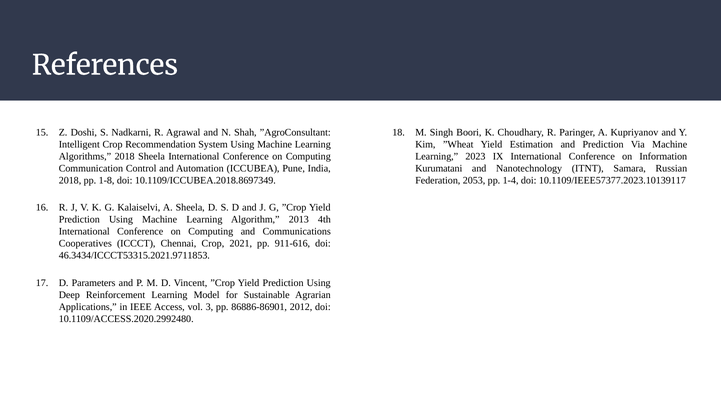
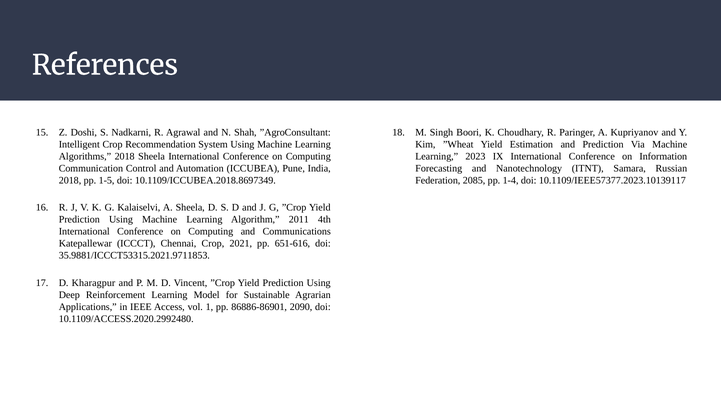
Kurumatani: Kurumatani -> Forecasting (439, 169)
1-8: 1-8 -> 1-5 (107, 181)
2053: 2053 -> 2085 (474, 181)
2013: 2013 -> 2011 (299, 220)
Cooperatives: Cooperatives -> Katepallewar (85, 244)
911-616: 911-616 -> 651-616 (292, 244)
46.3434/ICCCT53315.2021.9711853: 46.3434/ICCCT53315.2021.9711853 -> 35.9881/ICCCT53315.2021.9711853 (134, 256)
Parameters: Parameters -> Kharagpur (94, 283)
3: 3 -> 1 (209, 307)
2012: 2012 -> 2090 (301, 307)
